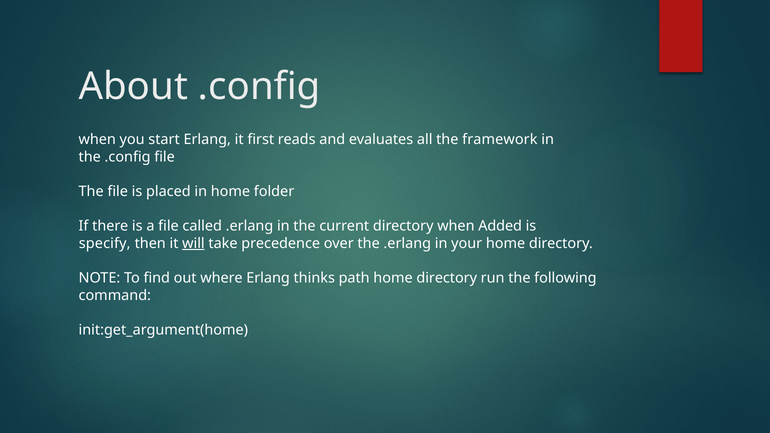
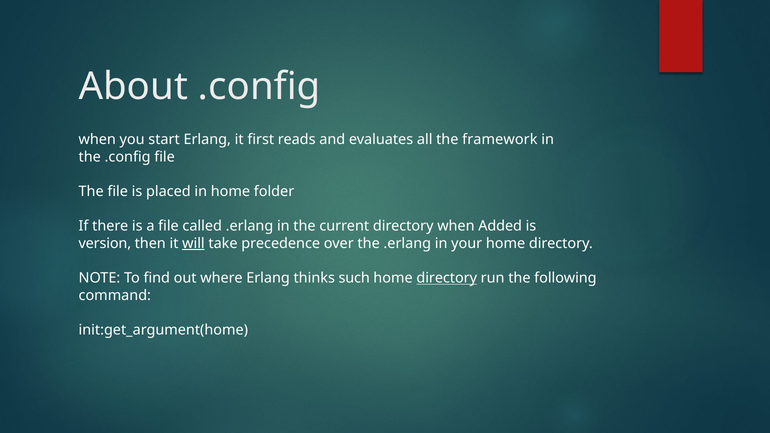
specify: specify -> version (105, 243)
path: path -> such (354, 278)
directory underline: none -> present (447, 278)
